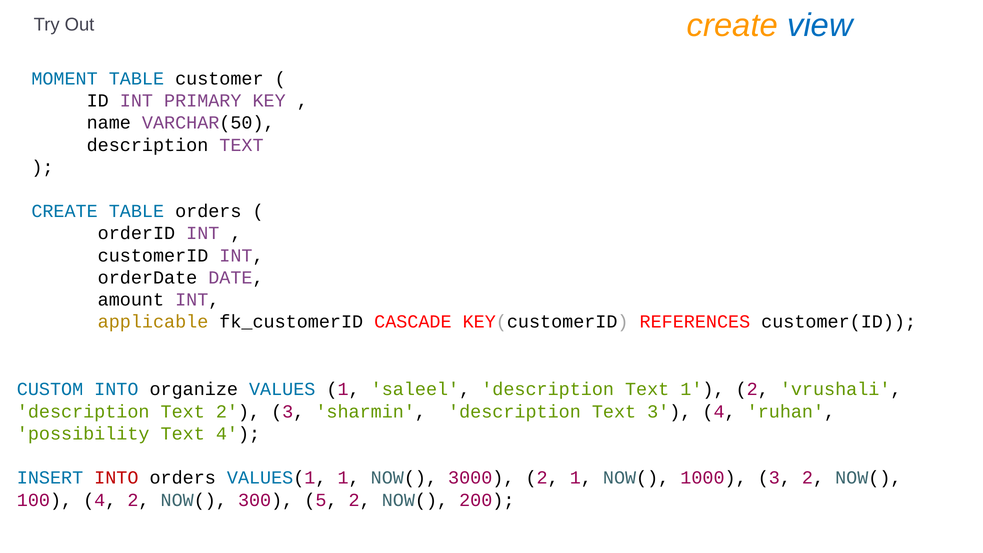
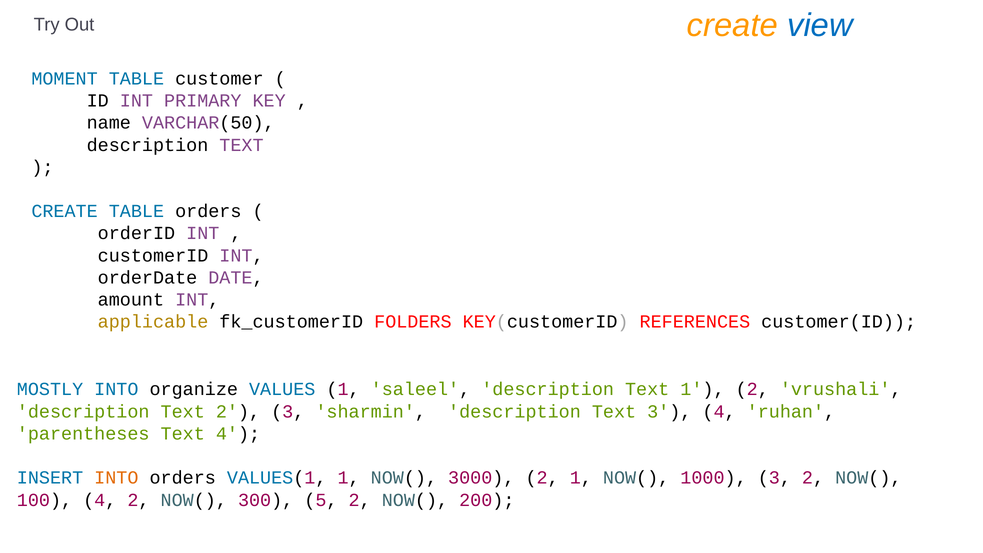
CASCADE: CASCADE -> FOLDERS (413, 322)
CUSTOM: CUSTOM -> MOSTLY (50, 389)
possibility: possibility -> parentheses (83, 434)
INTO colour: red -> orange (116, 478)
